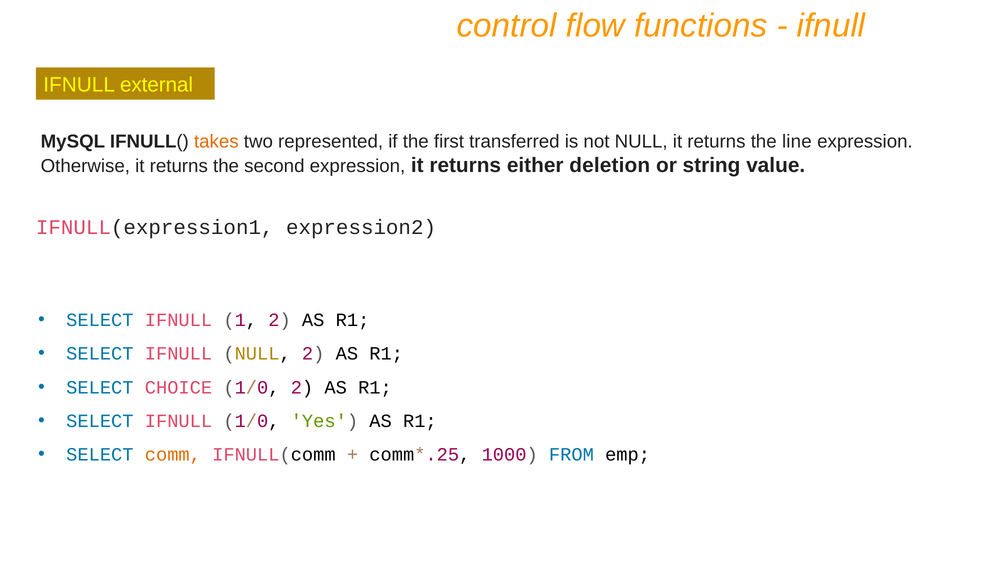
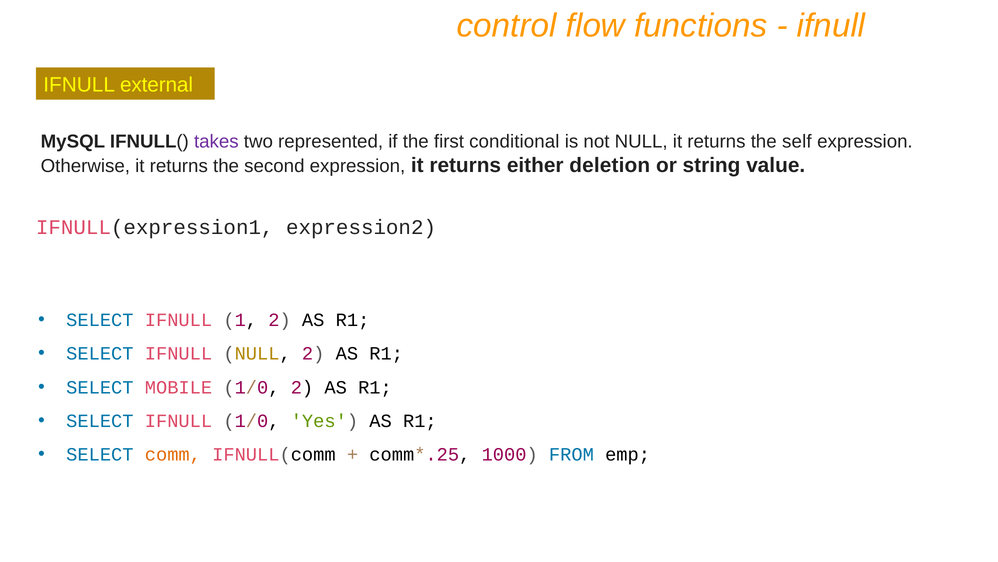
takes colour: orange -> purple (216, 141)
transferred: transferred -> conditional (514, 141)
line: line -> self (797, 141)
CHOICE: CHOICE -> MOBILE (178, 387)
